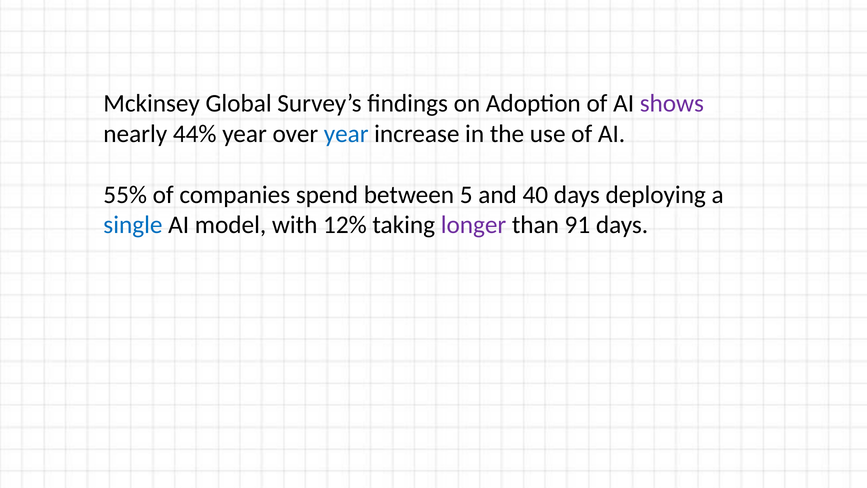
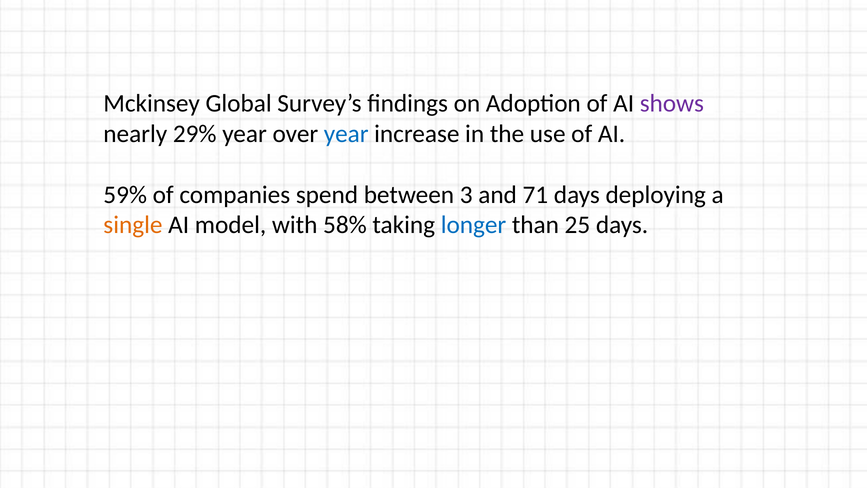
44%: 44% -> 29% (195, 134)
55%: 55% -> 59% (125, 195)
5: 5 -> 3 (466, 195)
40: 40 -> 71 (535, 195)
single colour: blue -> orange (133, 225)
12%: 12% -> 58% (345, 225)
longer colour: purple -> blue (474, 225)
91: 91 -> 25 (577, 225)
